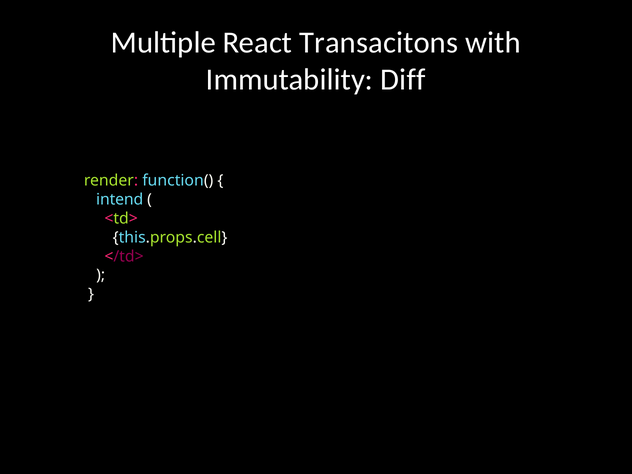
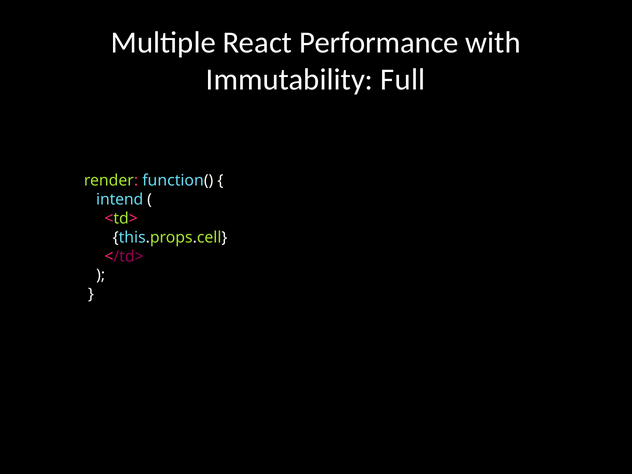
Transacitons: Transacitons -> Performance (379, 43)
Diff: Diff -> Full (403, 80)
